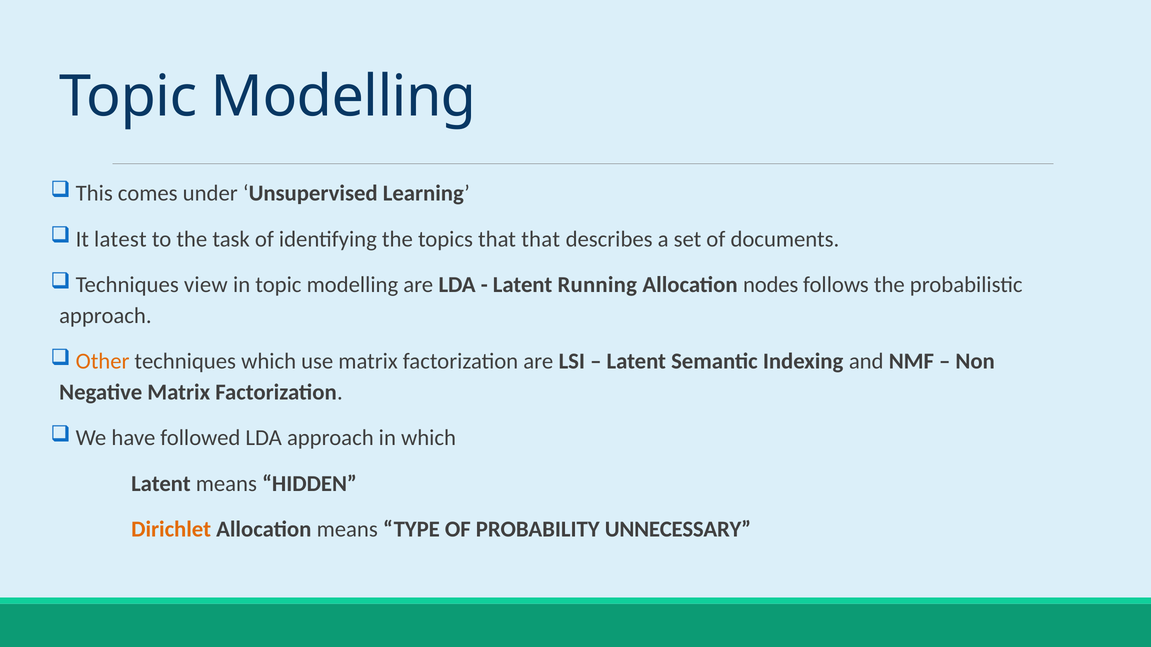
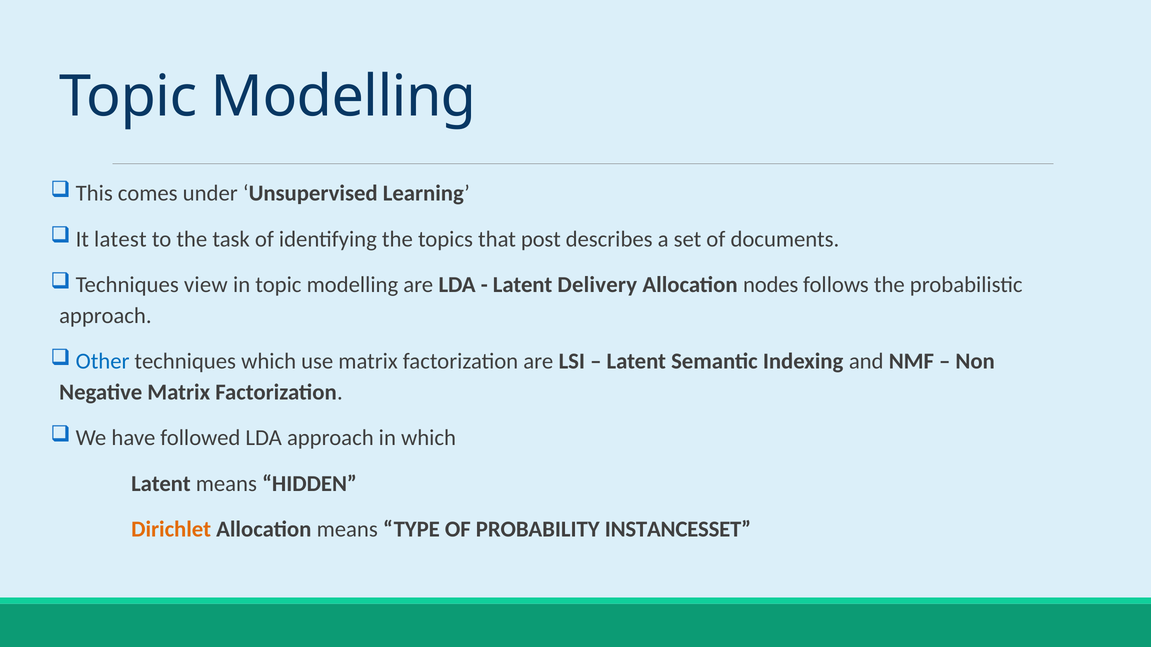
that that: that -> post (541, 239)
Running: Running -> Delivery (597, 285)
Other colour: orange -> blue (103, 362)
UNNECESSARY: UNNECESSARY -> INSTANCESSET (678, 530)
